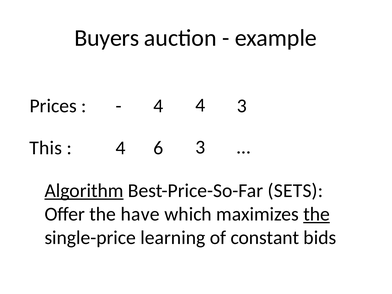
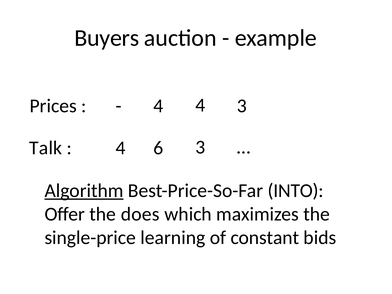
This: This -> Talk (46, 148)
SETS: SETS -> INTO (296, 191)
have: have -> does (140, 214)
the underline: present -> none (317, 214)
